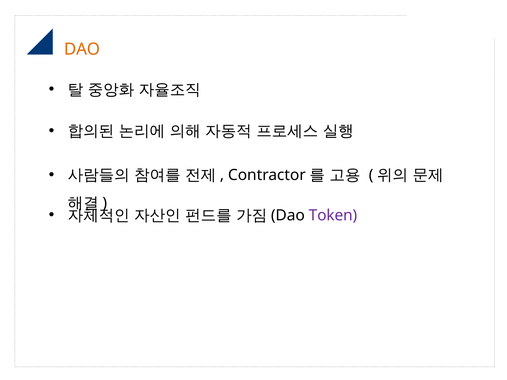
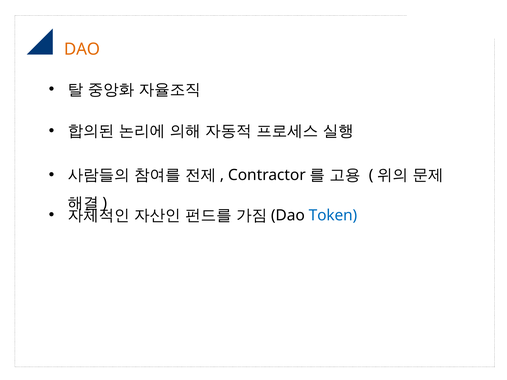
Token colour: purple -> blue (333, 215)
